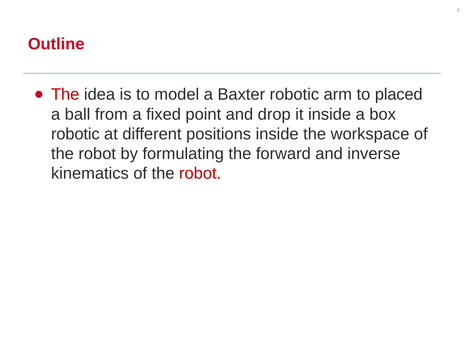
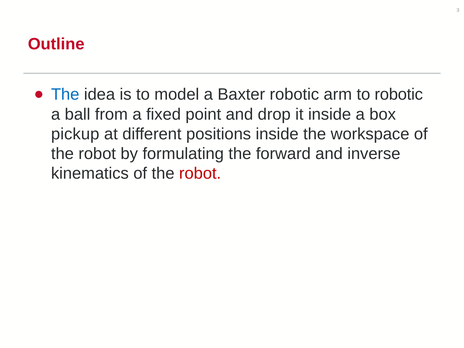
The colour: red -> blue (65, 95)
to placed: placed -> robotic (399, 95)
robotic: robotic -> pickup (75, 134)
